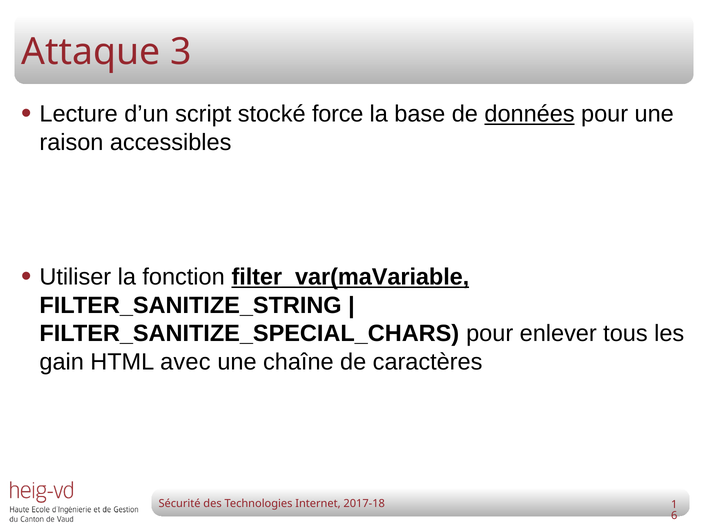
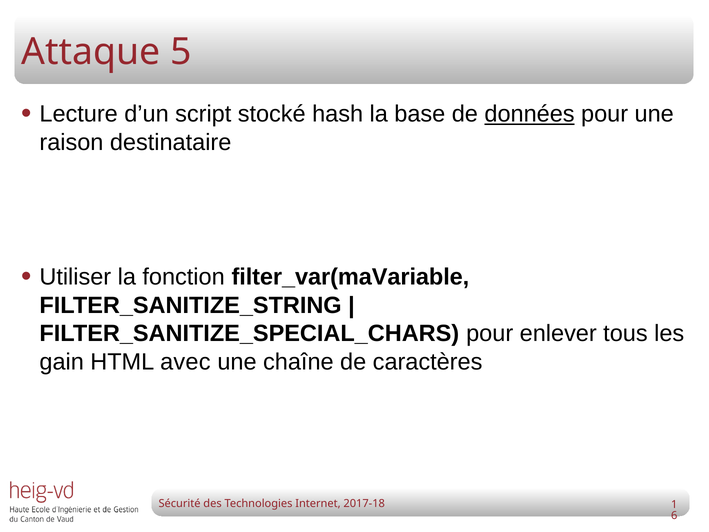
3: 3 -> 5 (181, 52)
force: force -> hash (338, 114)
accessibles: accessibles -> destinataire (171, 142)
filter_var(maVariable underline: present -> none (350, 277)
